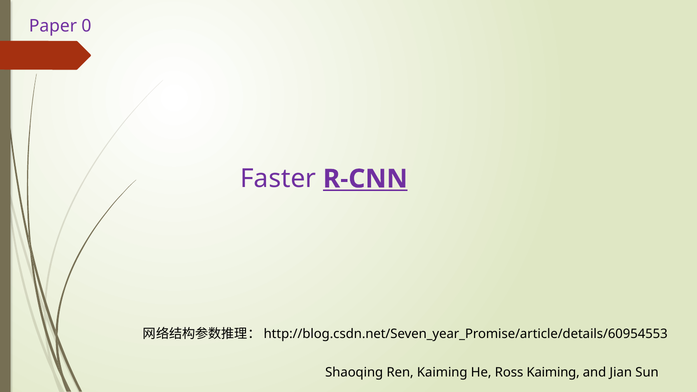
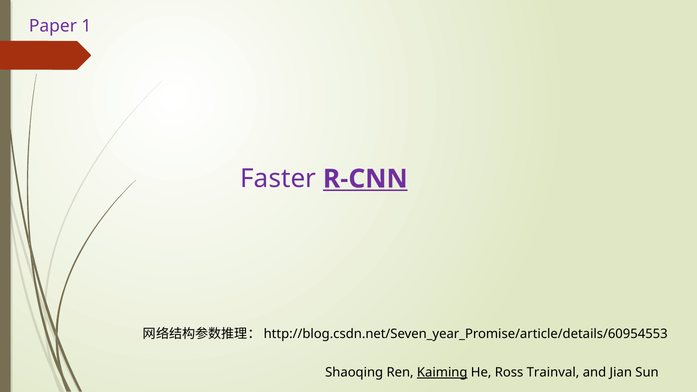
0: 0 -> 1 (86, 26)
Kaiming underline: none -> present (442, 372)
Ross Kaiming: Kaiming -> Trainval (553, 372)
